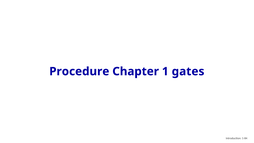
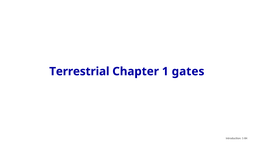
Procedure: Procedure -> Terrestrial (79, 71)
